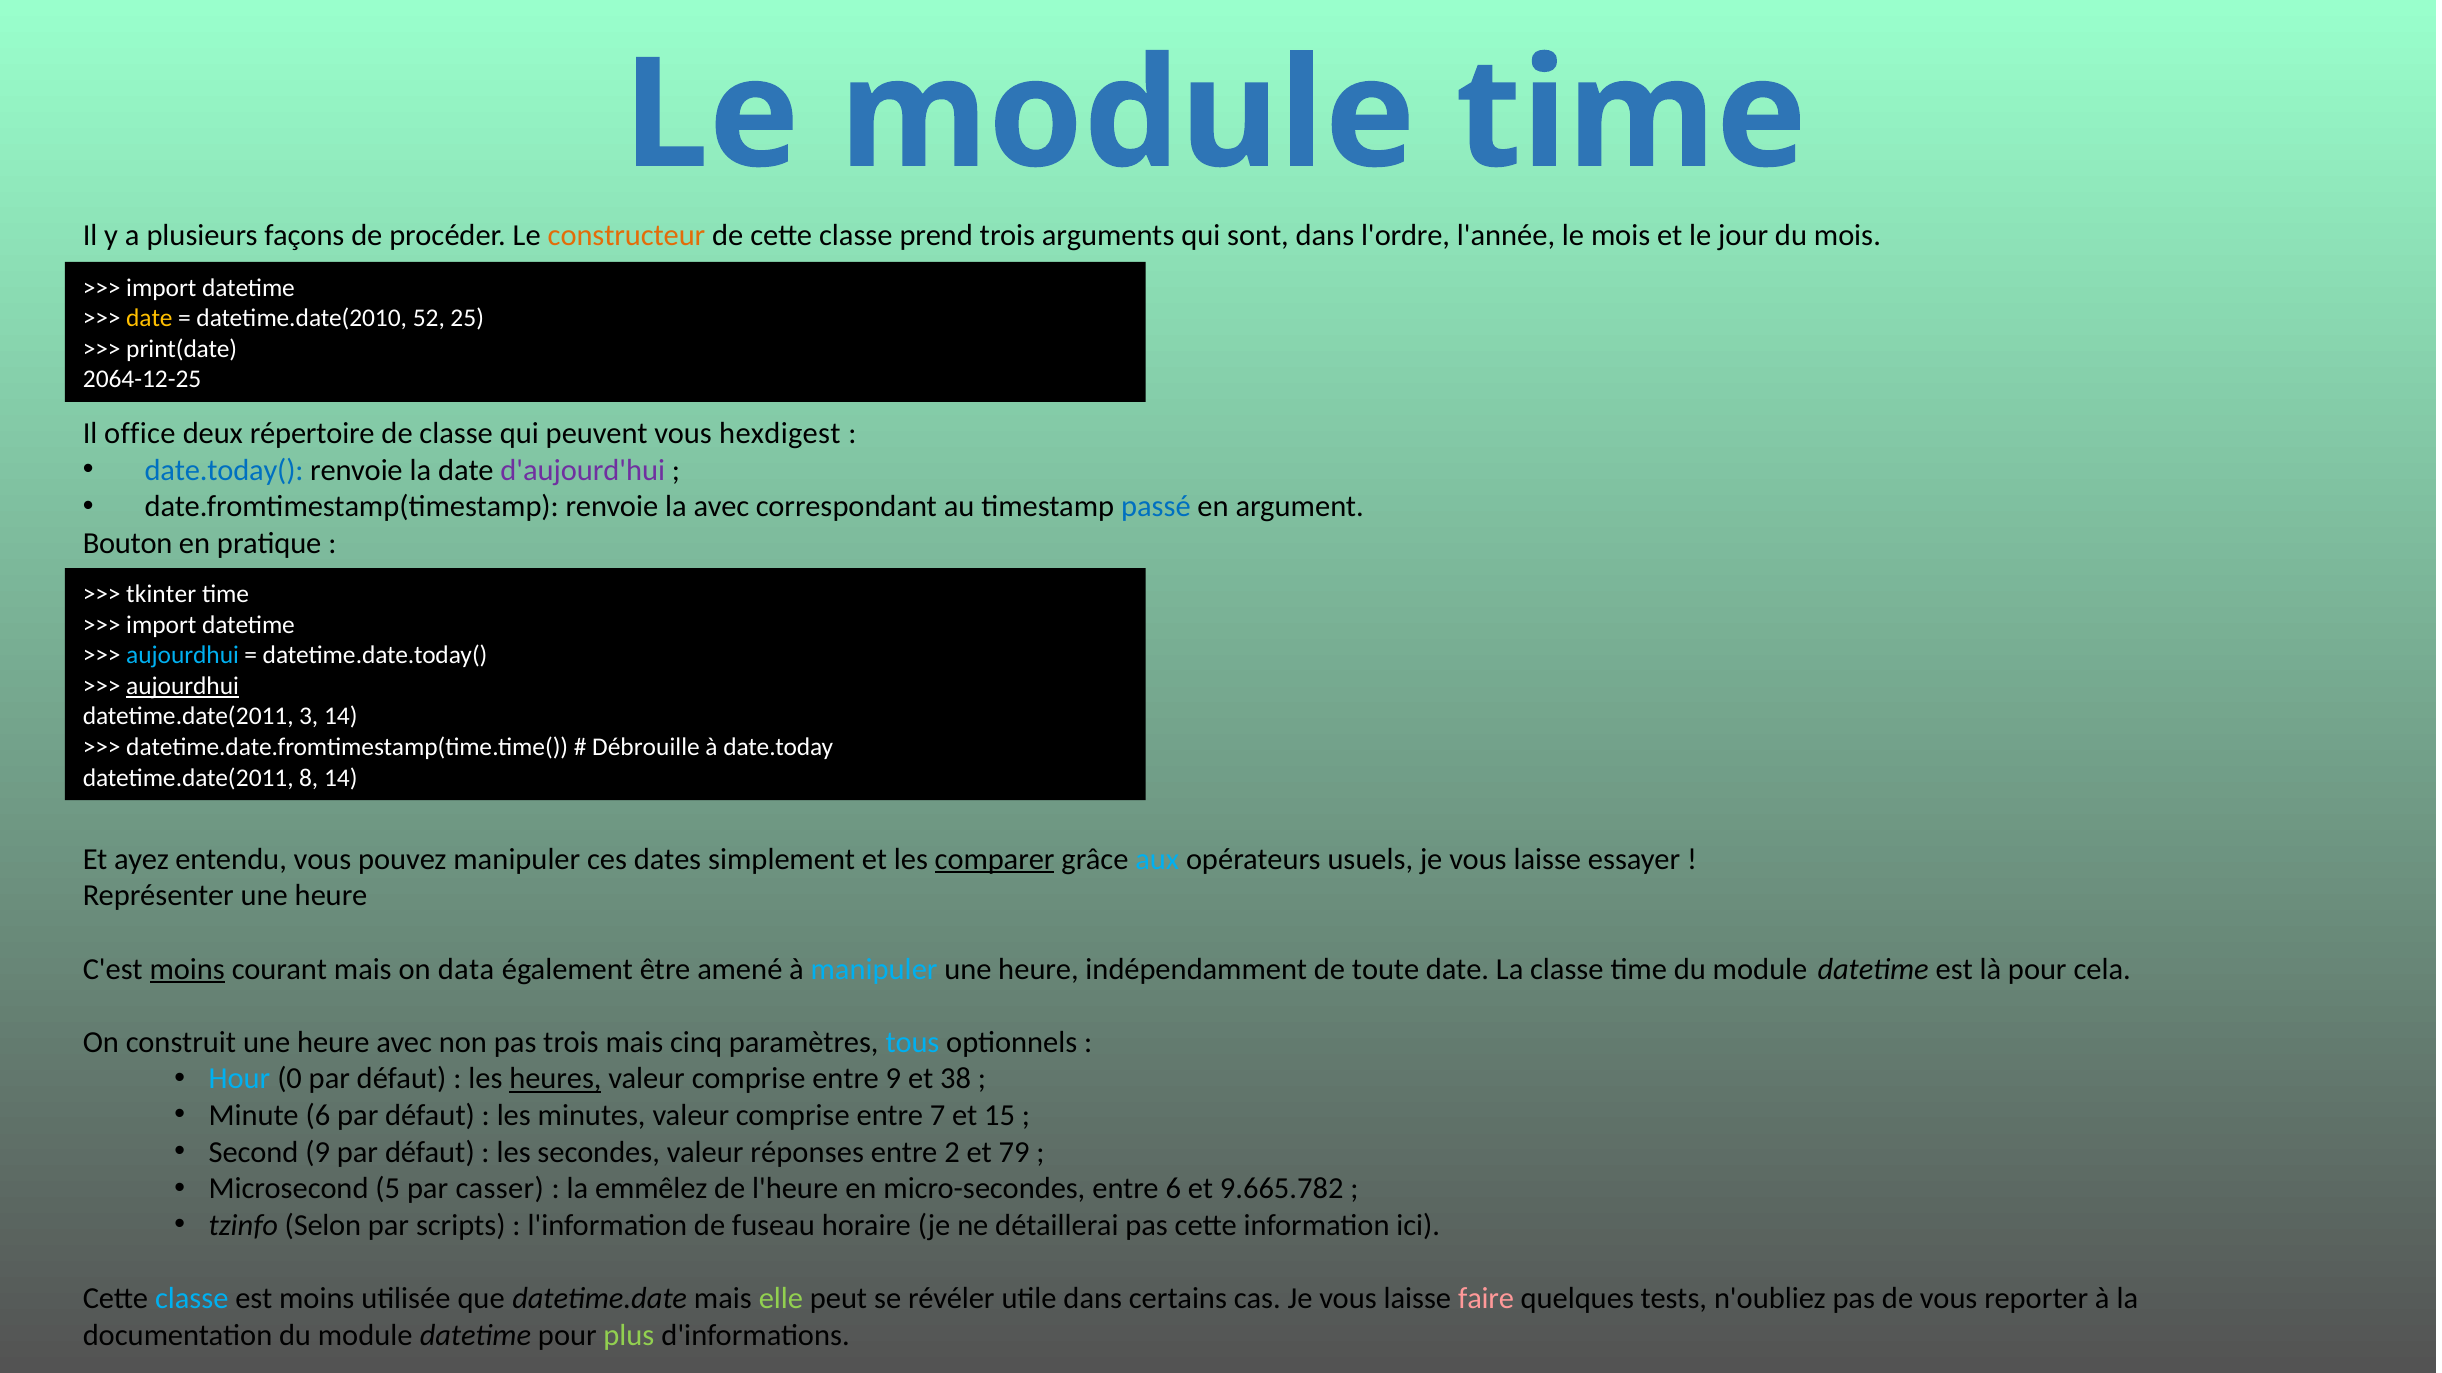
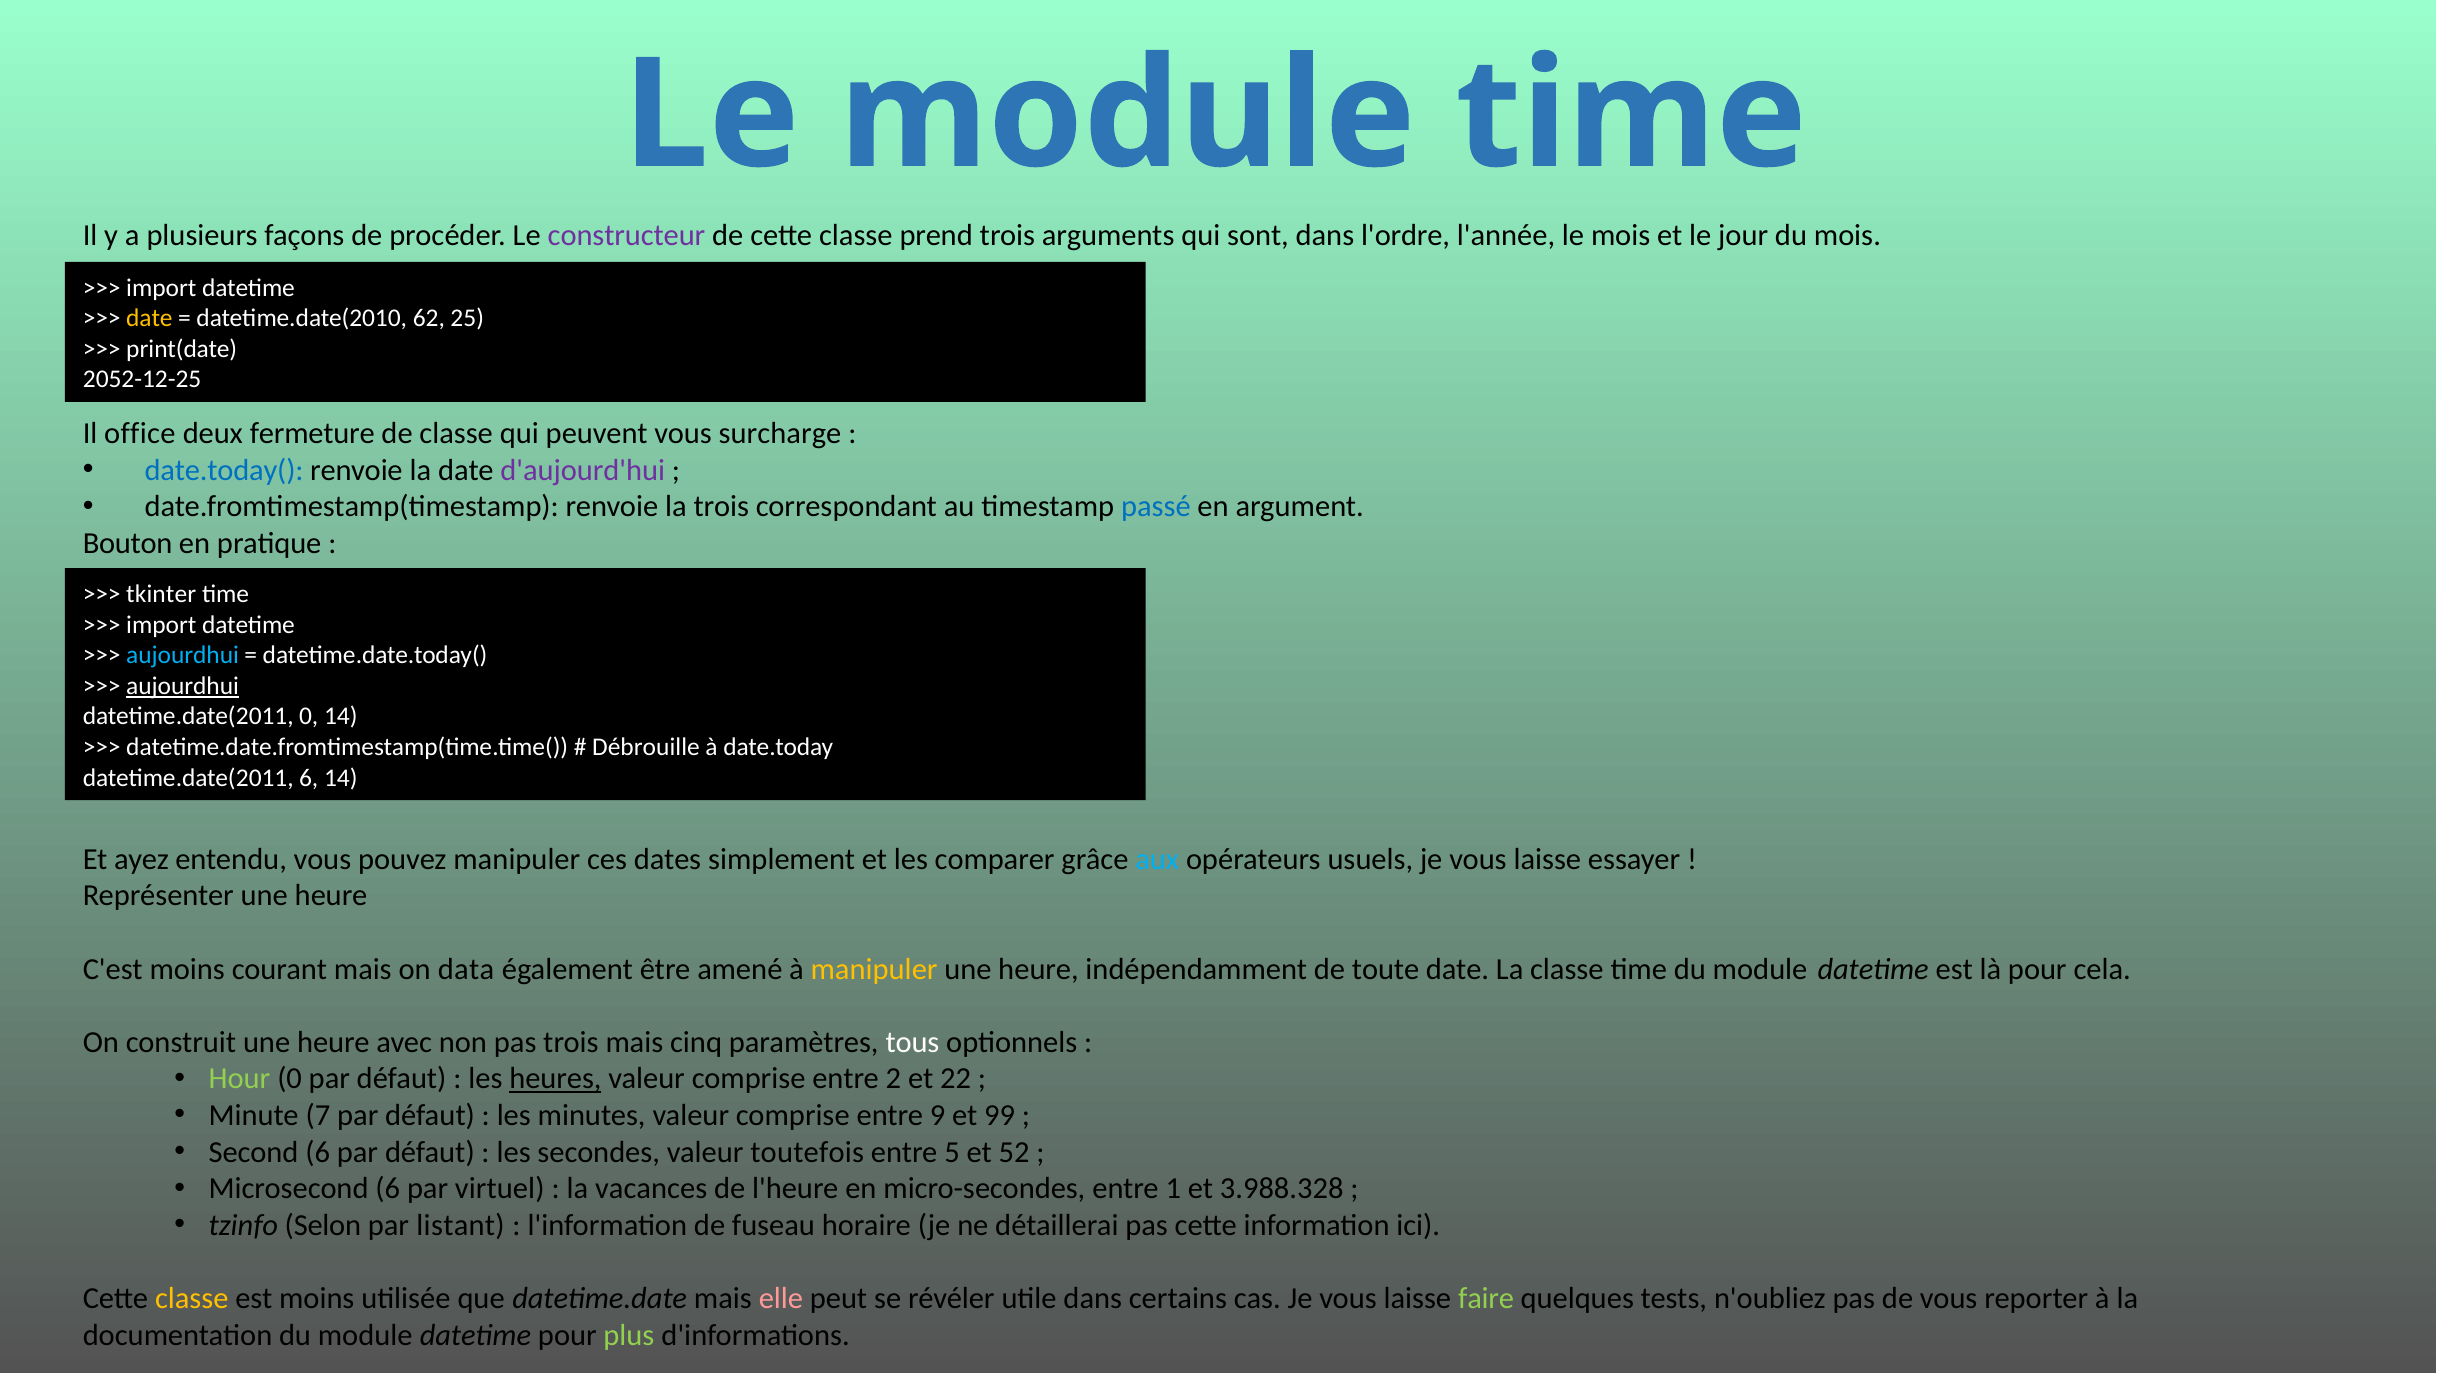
constructeur colour: orange -> purple (627, 236)
52: 52 -> 62 (429, 319)
2064-12-25: 2064-12-25 -> 2052-12-25 (142, 380)
répertoire: répertoire -> fermeture (312, 434)
hexdigest: hexdigest -> surcharge (780, 434)
la avec: avec -> trois (721, 507)
datetime.date(2011 3: 3 -> 0 (309, 717)
datetime.date(2011 8: 8 -> 6 (309, 778)
comparer underline: present -> none (995, 860)
moins underline: present -> none (187, 969)
manipuler colour: light blue -> yellow (874, 969)
tous colour: light blue -> white (912, 1043)
Hour colour: light blue -> light green (240, 1079)
entre 9: 9 -> 2 (893, 1079)
38: 38 -> 22 (956, 1079)
Minute 6: 6 -> 7 (318, 1116)
7: 7 -> 9 (938, 1116)
15: 15 -> 99 (1000, 1116)
Second 9: 9 -> 6 (318, 1153)
réponses: réponses -> toutefois (807, 1153)
2: 2 -> 5 (952, 1153)
79: 79 -> 52 (1014, 1153)
Microsecond 5: 5 -> 6 (388, 1189)
casser: casser -> virtuel (500, 1189)
emmêlez: emmêlez -> vacances (651, 1189)
entre 6: 6 -> 1 (1173, 1189)
9.665.782: 9.665.782 -> 3.988.328 (1282, 1189)
scripts: scripts -> listant (461, 1226)
classe colour: light blue -> yellow (192, 1299)
elle colour: light green -> pink (781, 1299)
faire colour: pink -> light green (1486, 1299)
